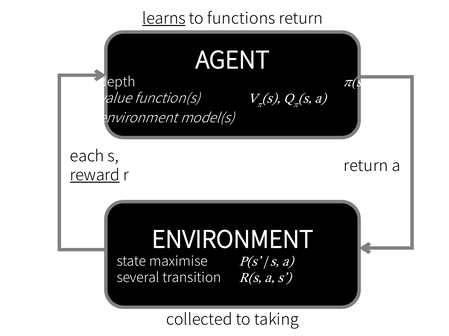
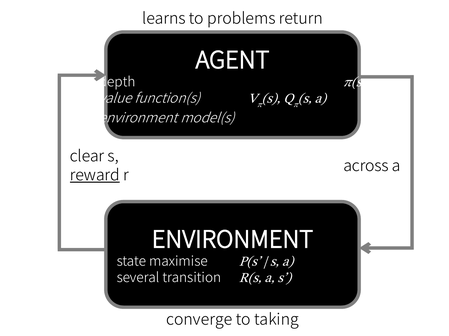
learns underline: present -> none (164, 19)
functions: functions -> problems (241, 19)
each: each -> clear (87, 157)
return: return -> across (366, 166)
collected: collected -> converge (199, 320)
